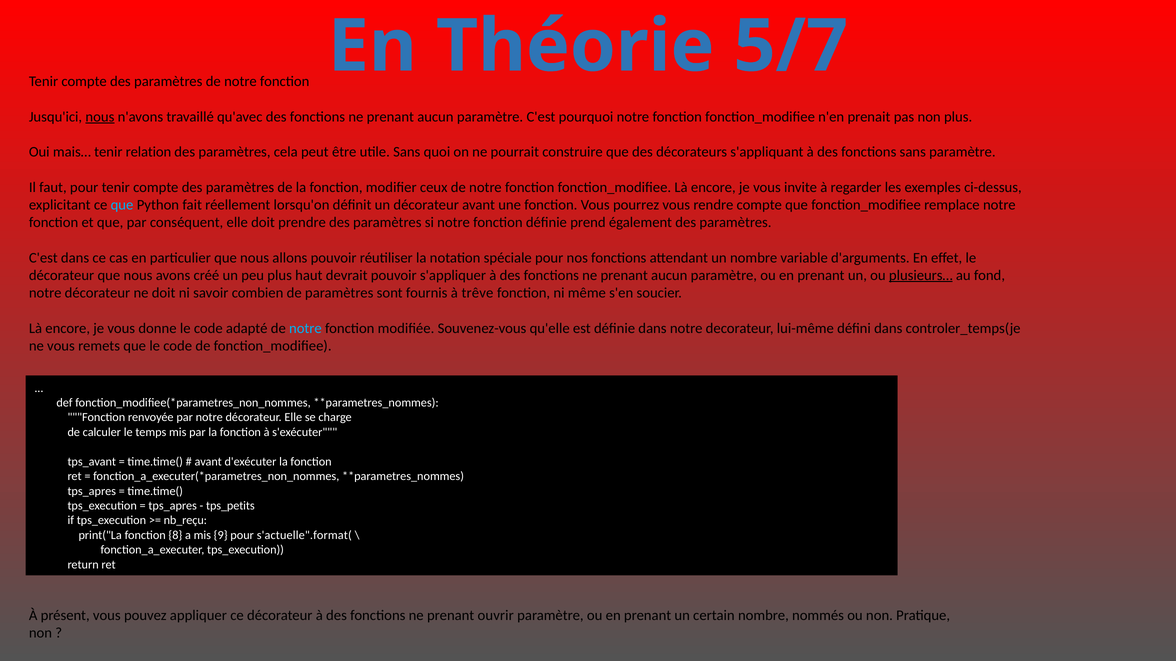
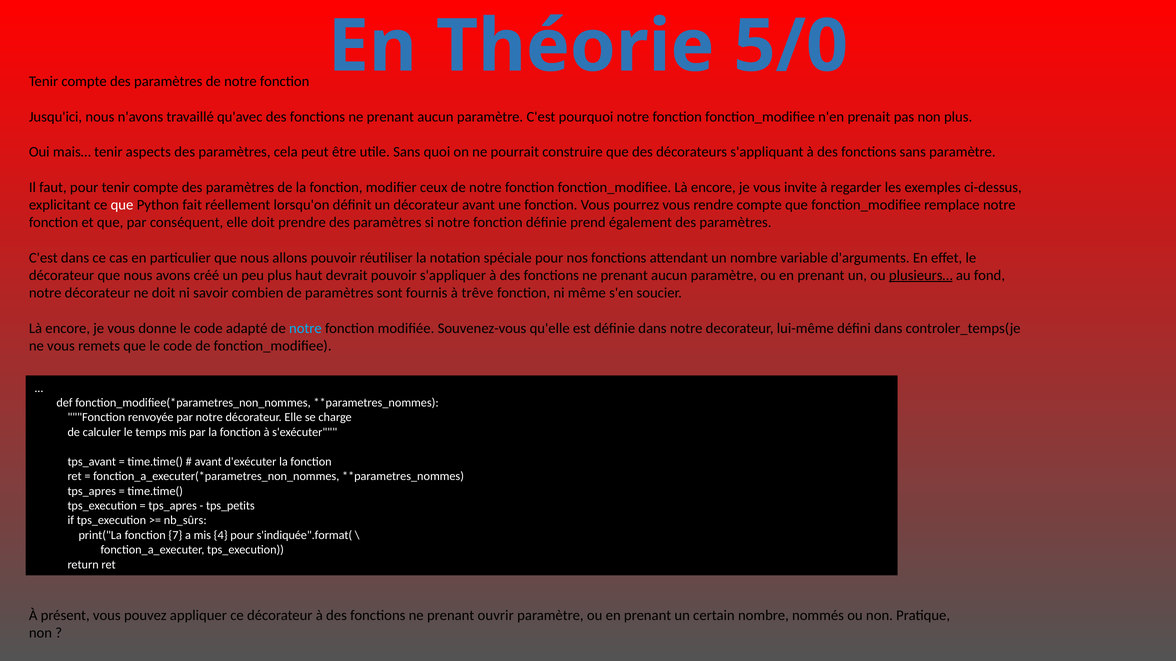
5/7: 5/7 -> 5/0 (791, 46)
nous underline: present -> none (100, 117)
relation: relation -> aspects (148, 152)
que colour: light blue -> white (122, 205)
nb_reçu: nb_reçu -> nb_sûrs (185, 521)
8: 8 -> 7 (175, 535)
9: 9 -> 4 (221, 535)
s'actuelle".format(: s'actuelle".format( -> s'indiquée".format( (304, 535)
